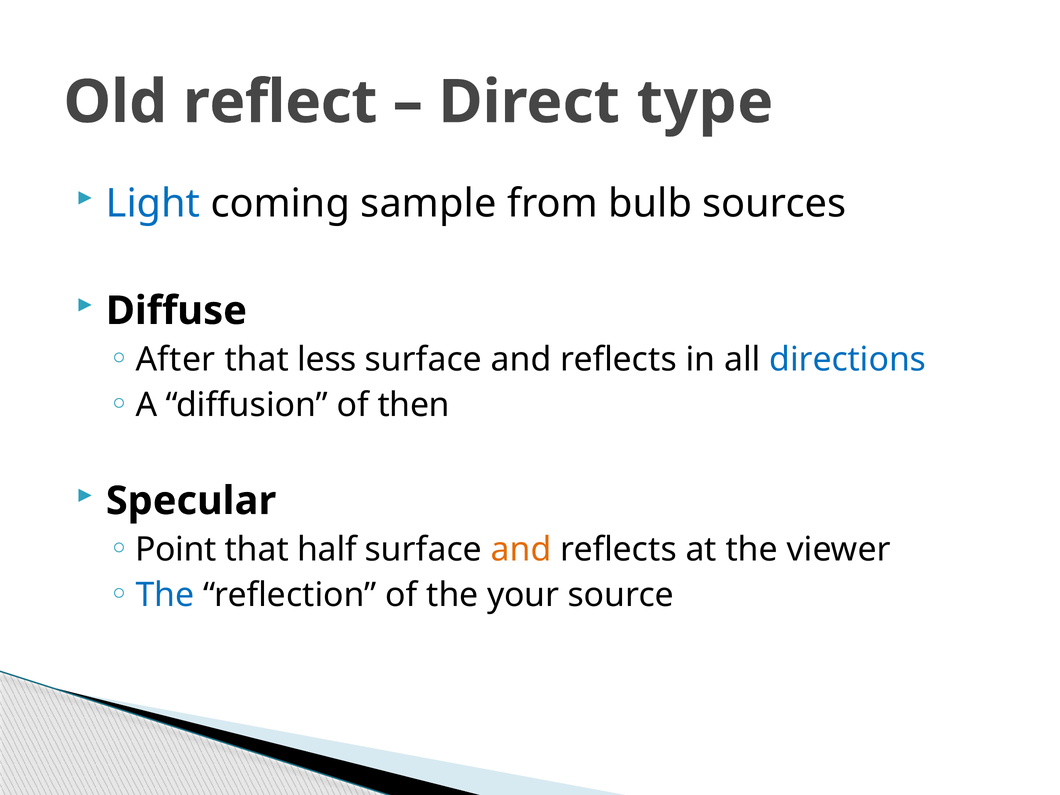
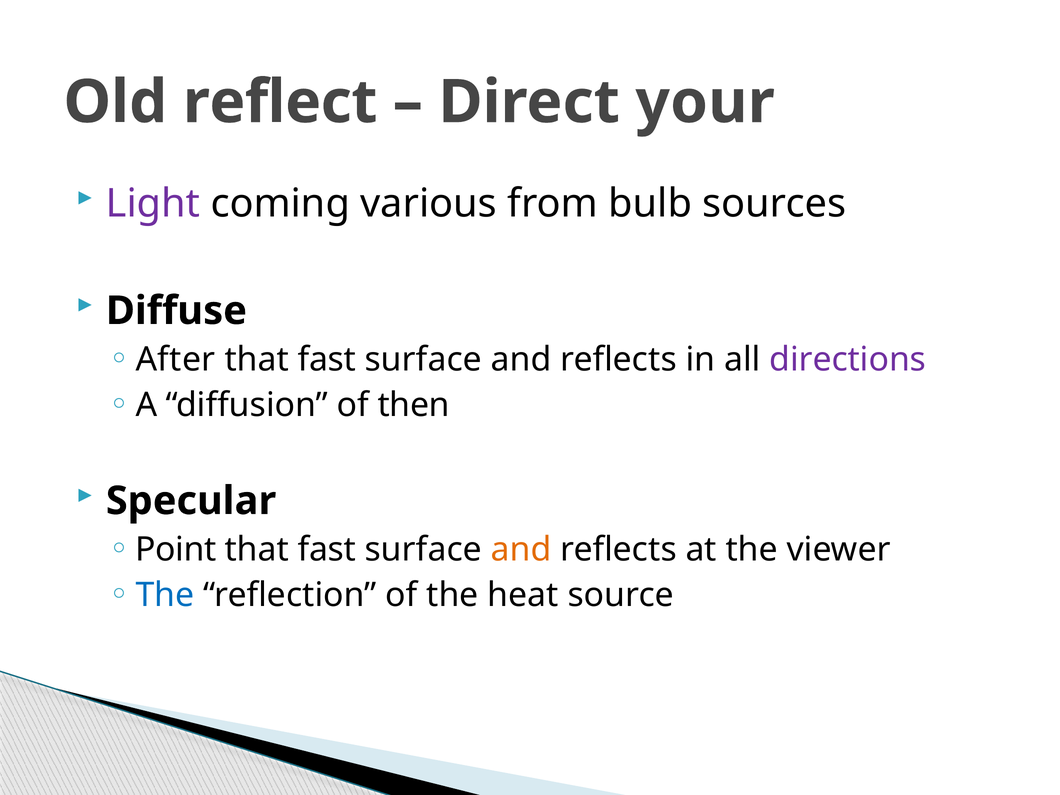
type: type -> your (705, 102)
Light colour: blue -> purple (153, 204)
sample: sample -> various (429, 204)
less: less -> fast (327, 359)
directions colour: blue -> purple (848, 359)
half: half -> fast (327, 550)
your: your -> heat (523, 595)
